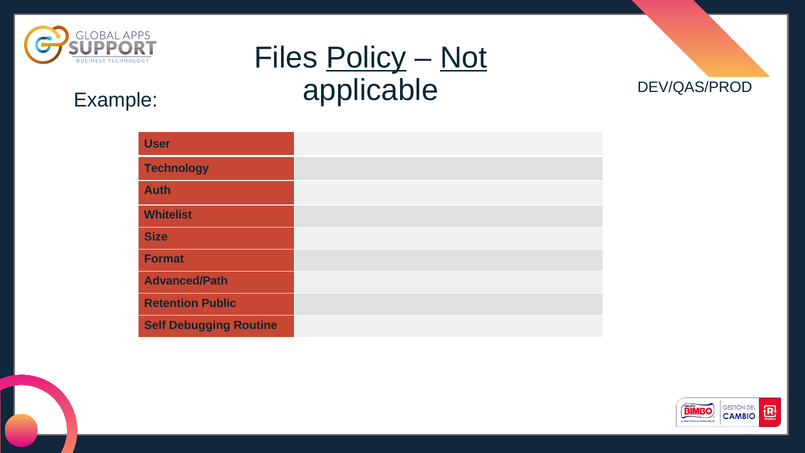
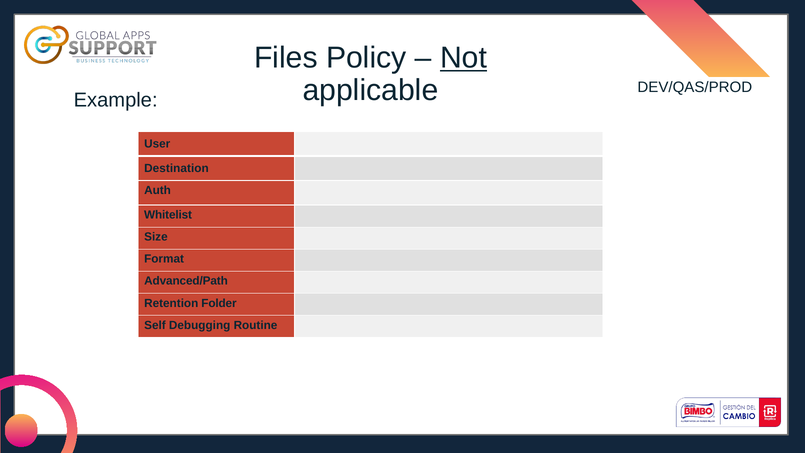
Policy underline: present -> none (366, 58)
Technology: Technology -> Destination (176, 168)
Public: Public -> Folder (219, 303)
